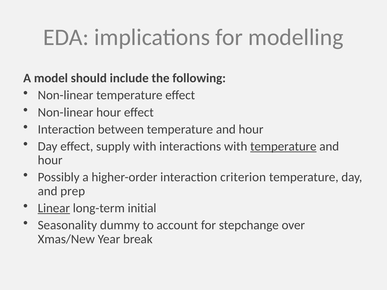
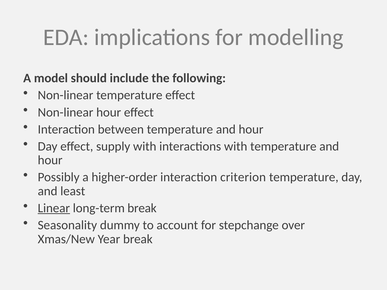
temperature underline: present -> none (283, 146)
prep: prep -> least (73, 191)
long-term initial: initial -> break (142, 208)
